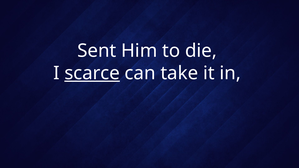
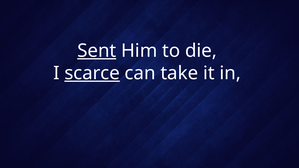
Sent underline: none -> present (97, 51)
